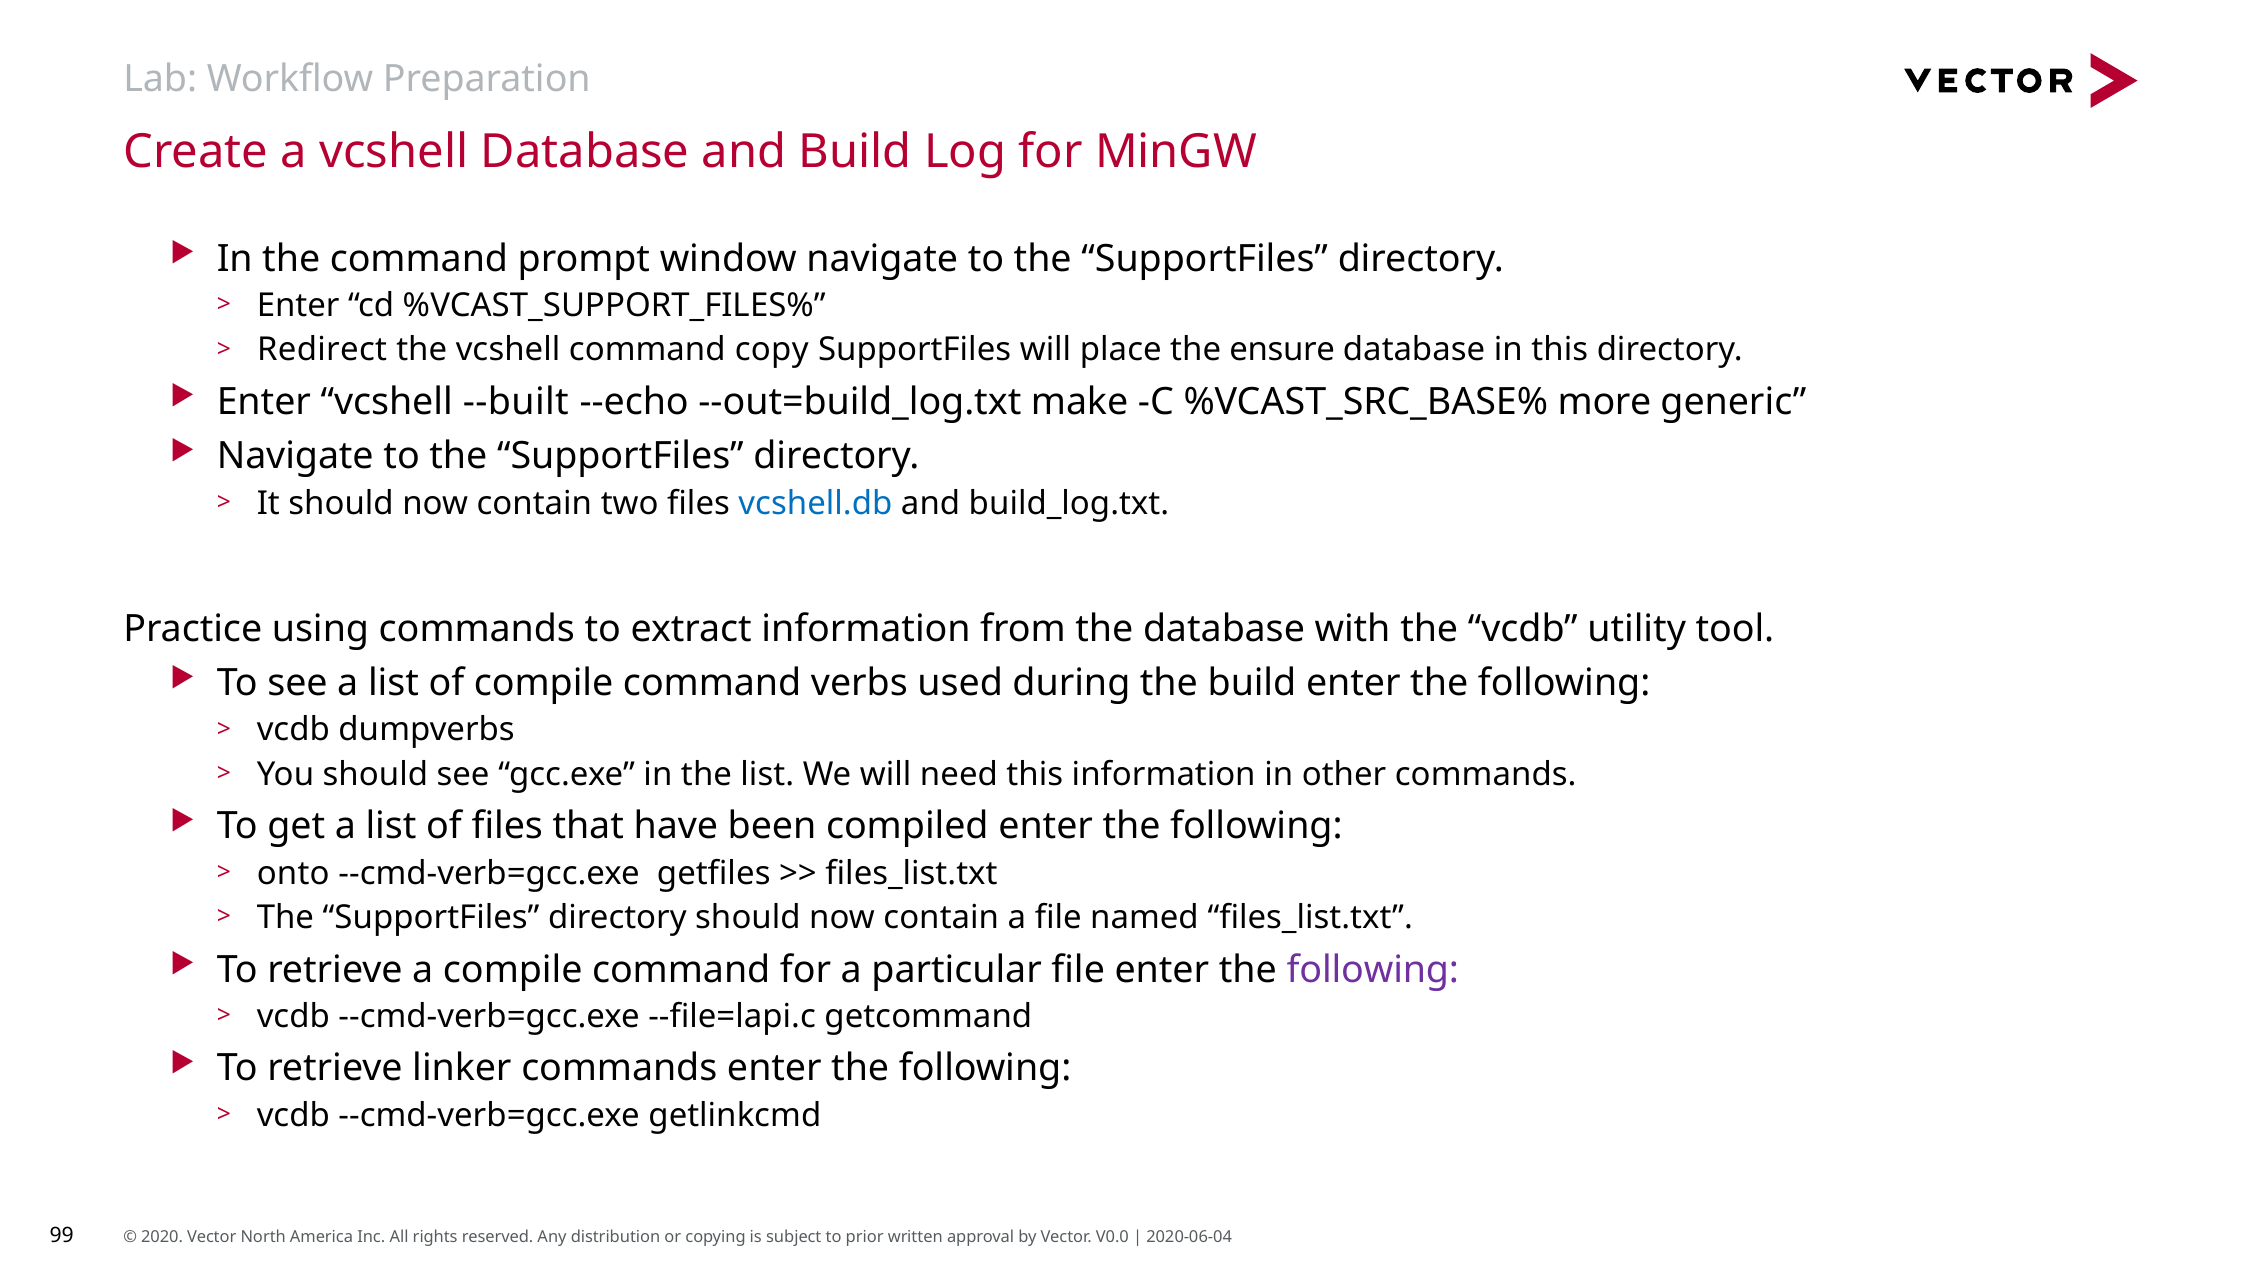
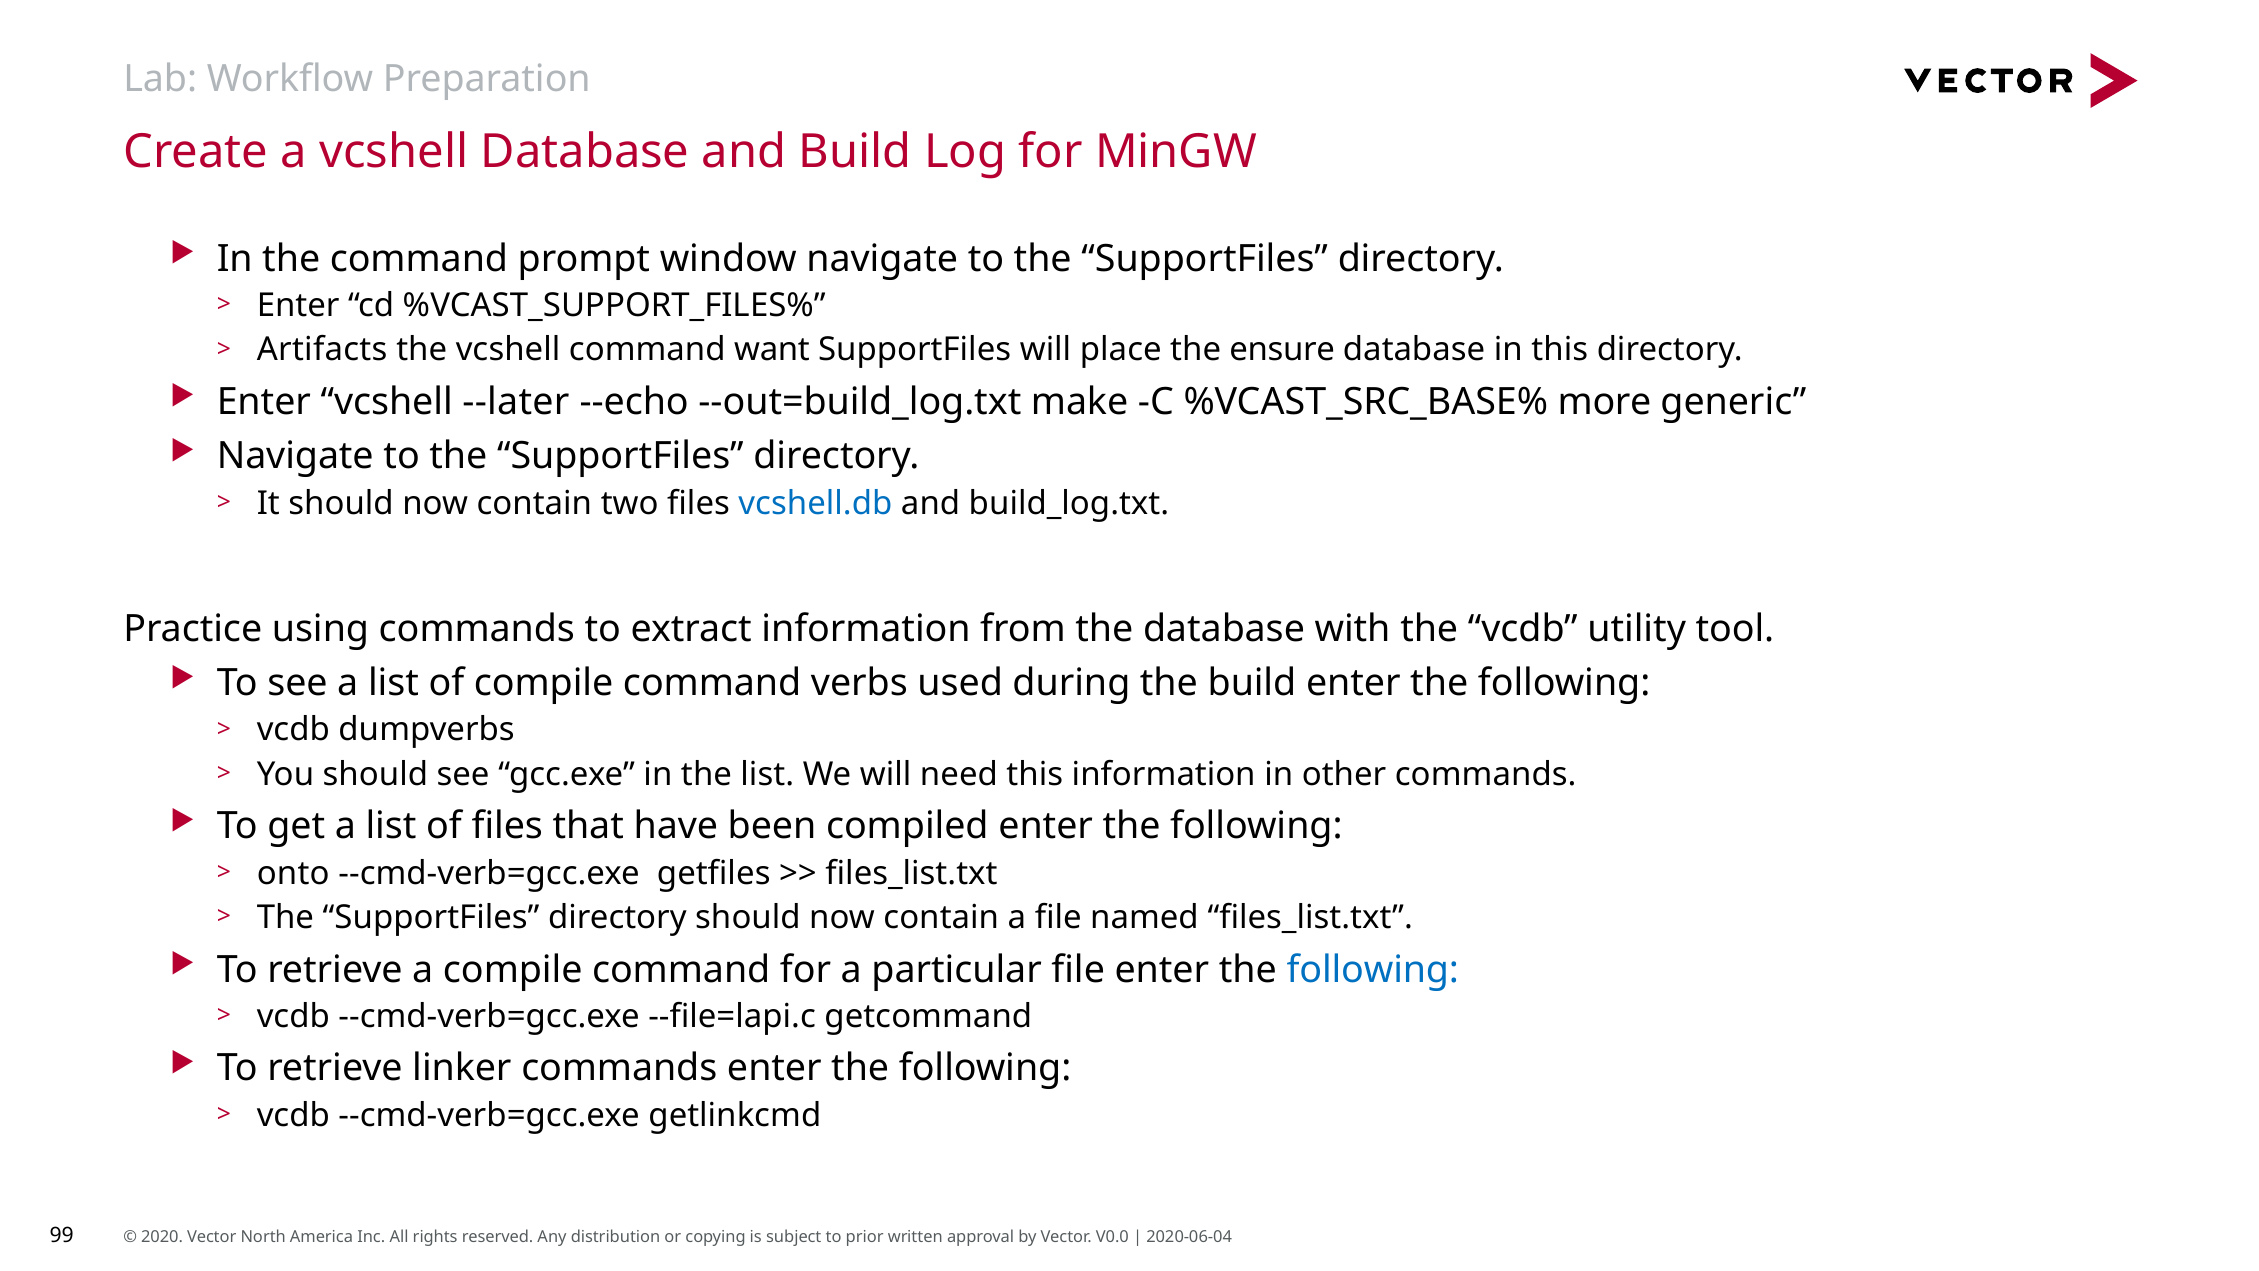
Redirect: Redirect -> Artifacts (322, 350)
copy: copy -> want (772, 350)
--built: --built -> --later (516, 402)
following colour: purple -> blue (1373, 969)
